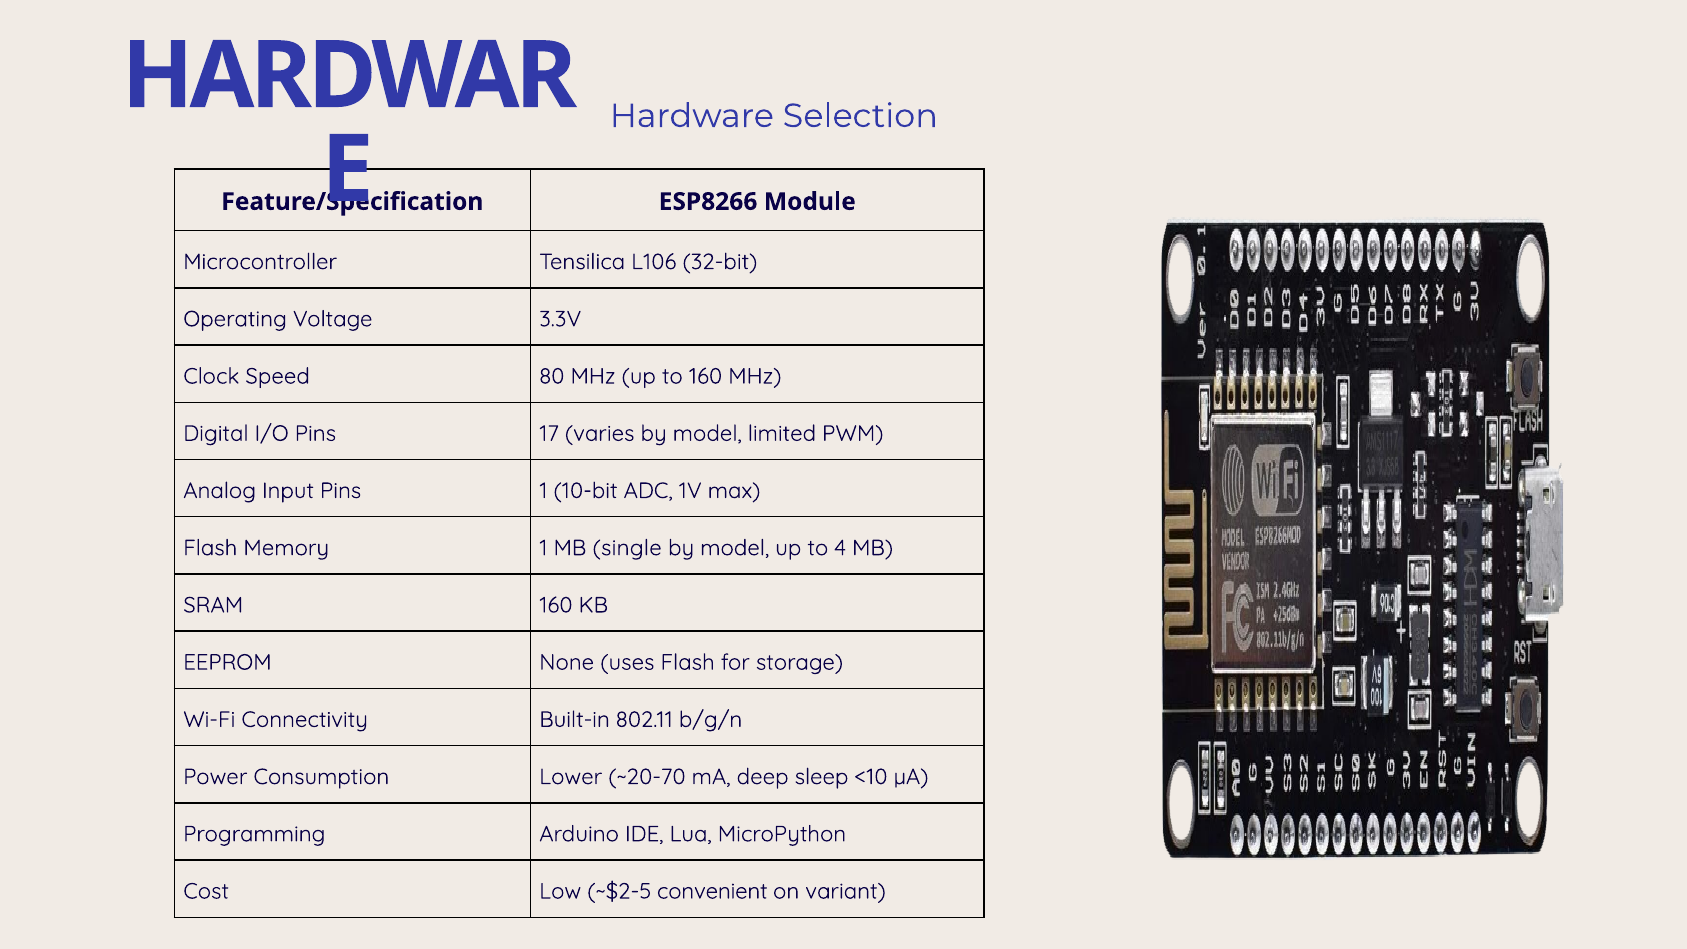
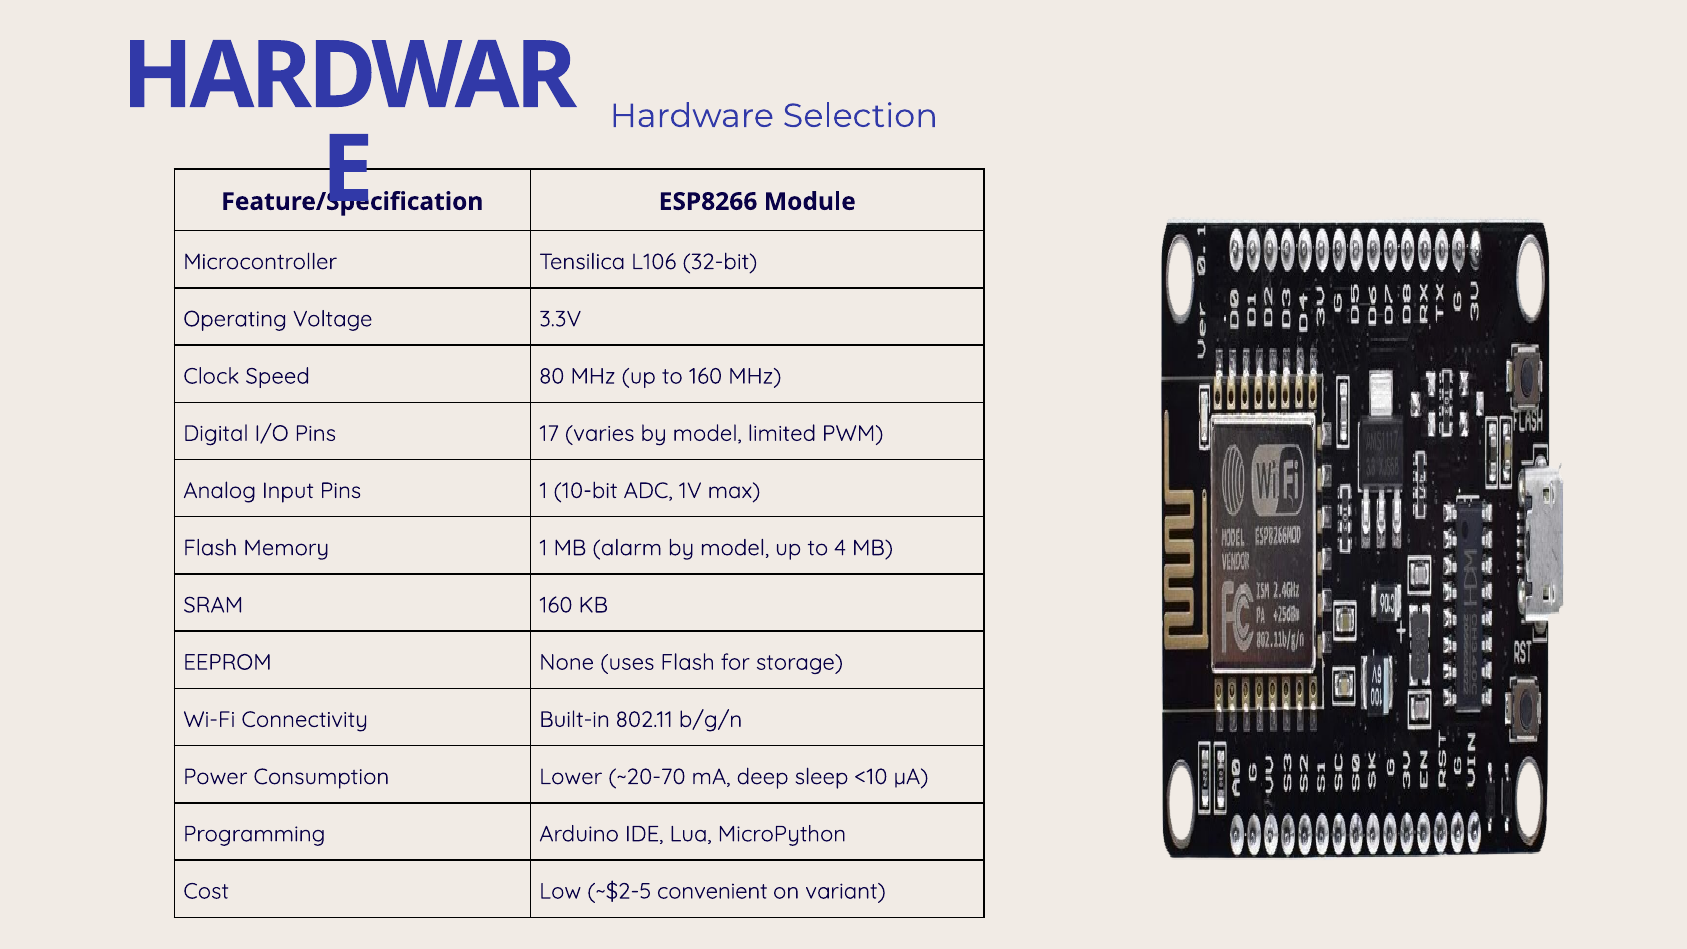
single: single -> alarm (627, 548)
